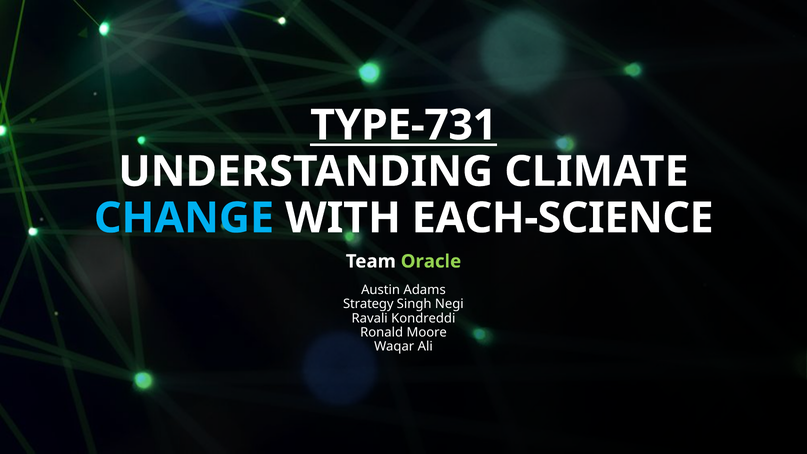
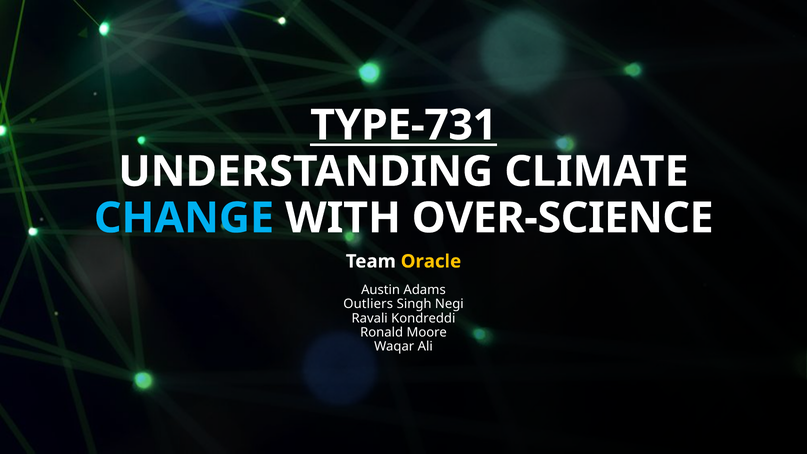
EACH-SCIENCE: EACH-SCIENCE -> OVER-SCIENCE (563, 218)
Oracle colour: light green -> yellow (431, 261)
Strategy: Strategy -> Outliers (368, 304)
